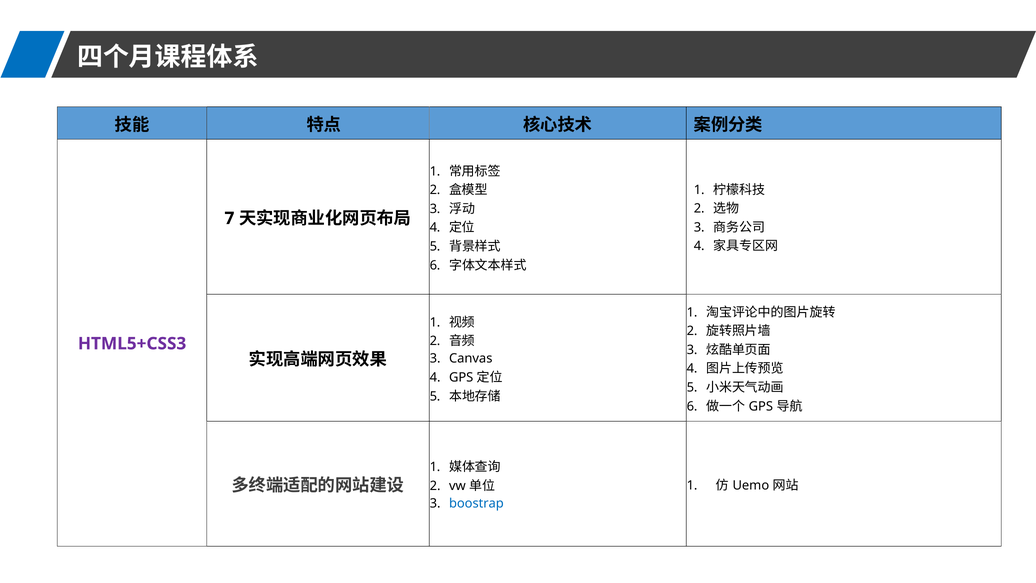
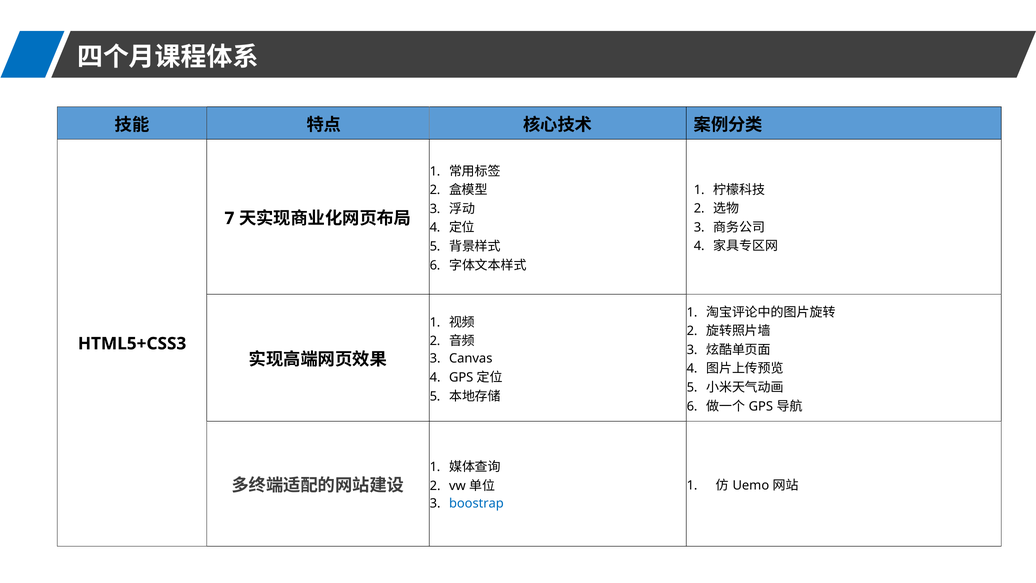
HTML5+CSS3 colour: purple -> black (132, 343)
